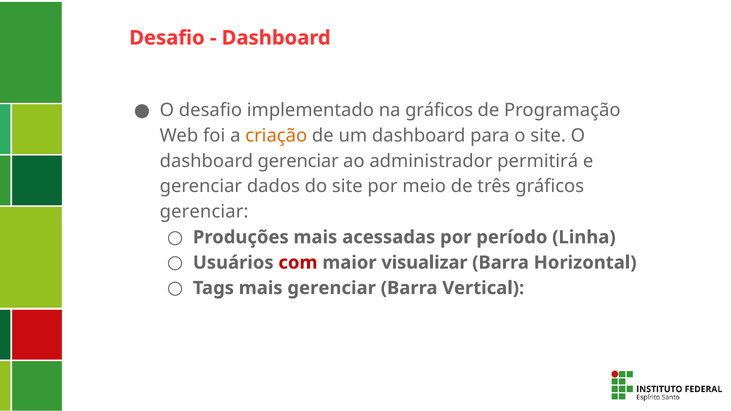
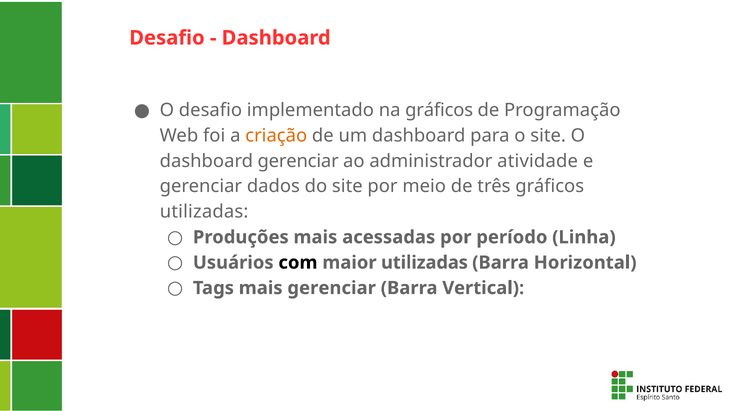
permitirá: permitirá -> atividade (538, 161)
gerenciar: gerenciar -> utilizadas (204, 212)
com colour: red -> black (298, 263)
maior visualizar: visualizar -> utilizadas (424, 263)
